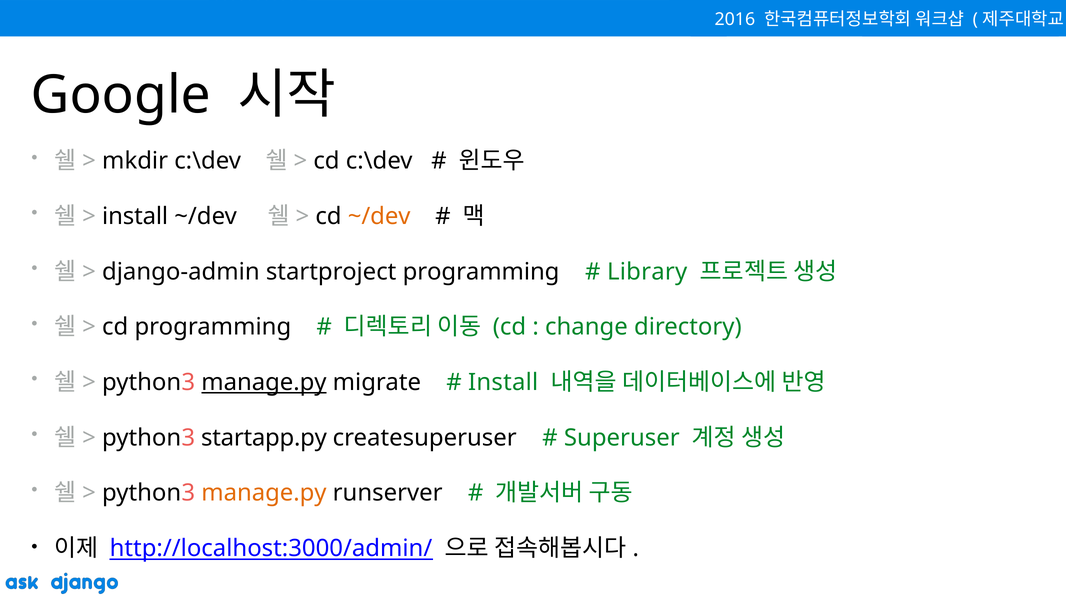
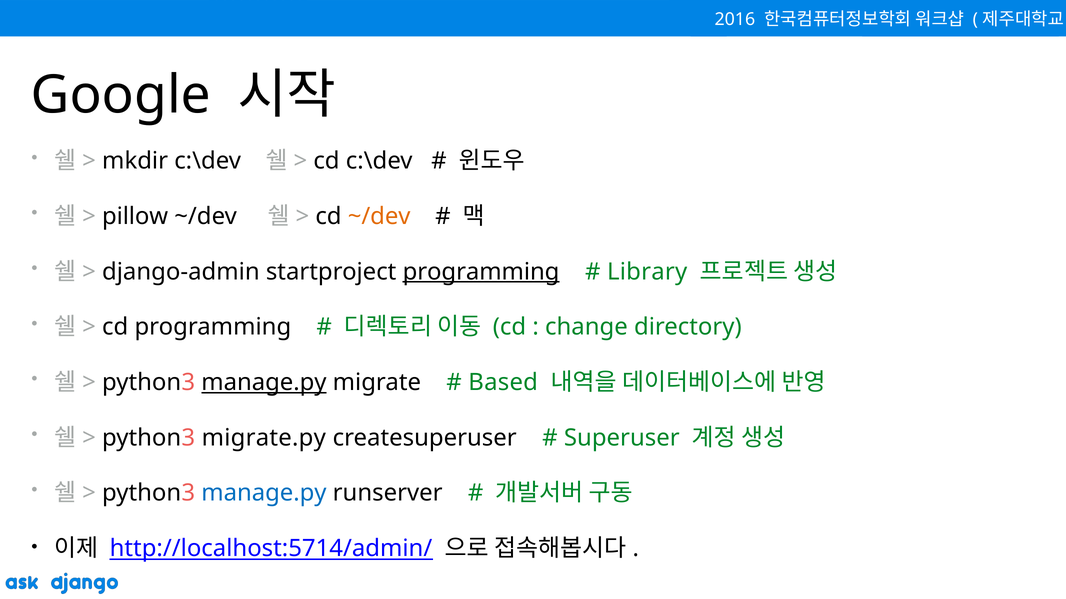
install: install -> pillow (135, 217)
programming underline: none -> present (481, 272)
Install: Install -> Based (503, 383)
startapp.py: startapp.py -> migrate.py (264, 438)
manage.py colour: orange -> blue (264, 493)
http://localhost:3000/admin/: http://localhost:3000/admin/ -> http://localhost:5714/admin/ (271, 549)
